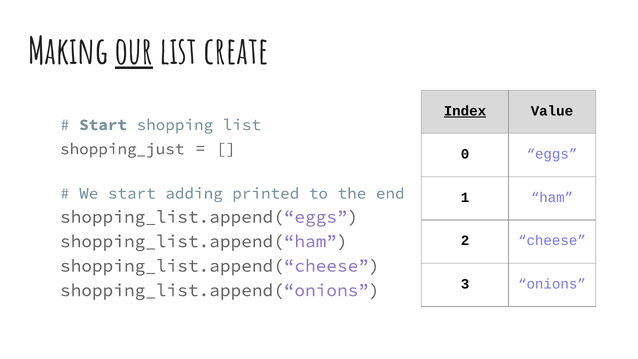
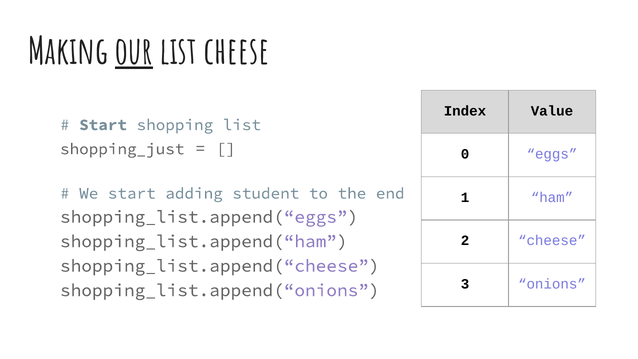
list create: create -> cheese (236, 52)
Index underline: present -> none (465, 111)
printed: printed -> student (266, 193)
